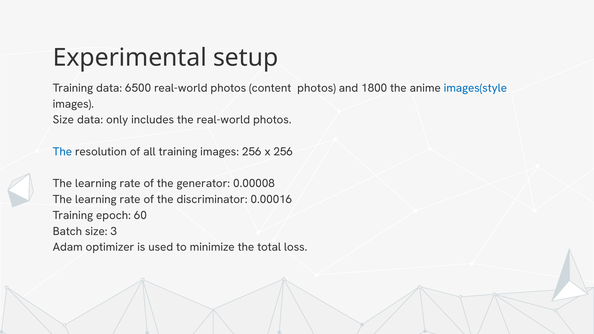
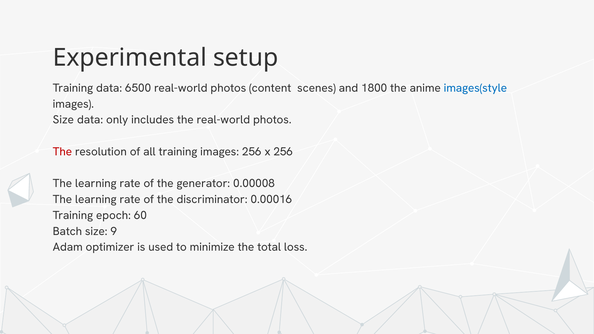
content photos: photos -> scenes (317, 88)
The colour: blue -> red (62, 152)
3: 3 -> 9 (114, 231)
